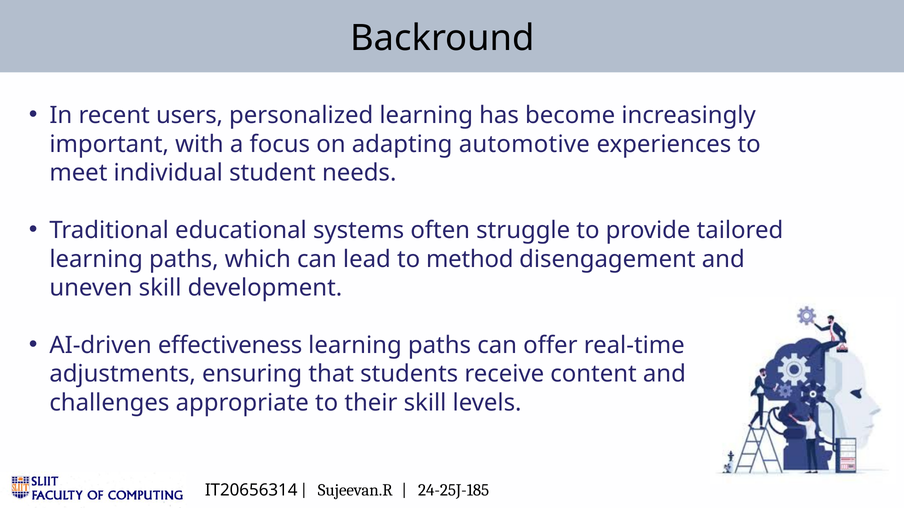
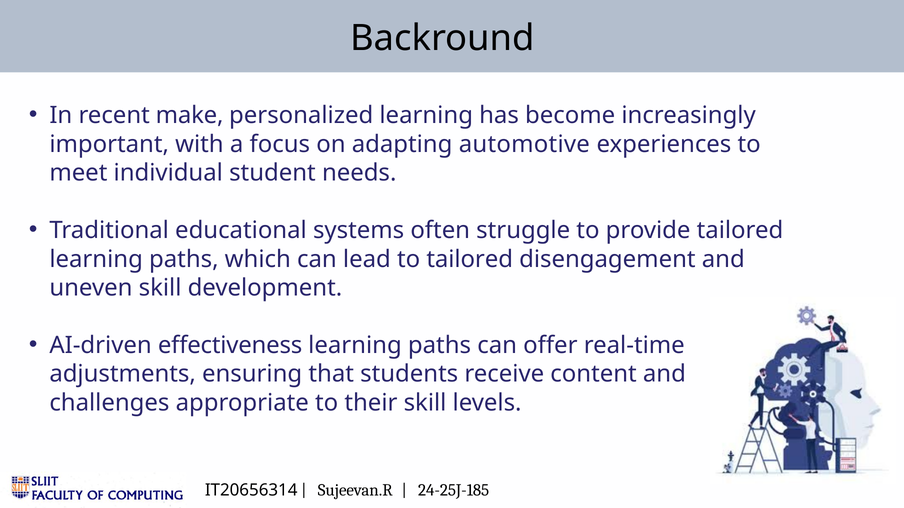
users: users -> make (190, 115)
to method: method -> tailored (470, 259)
